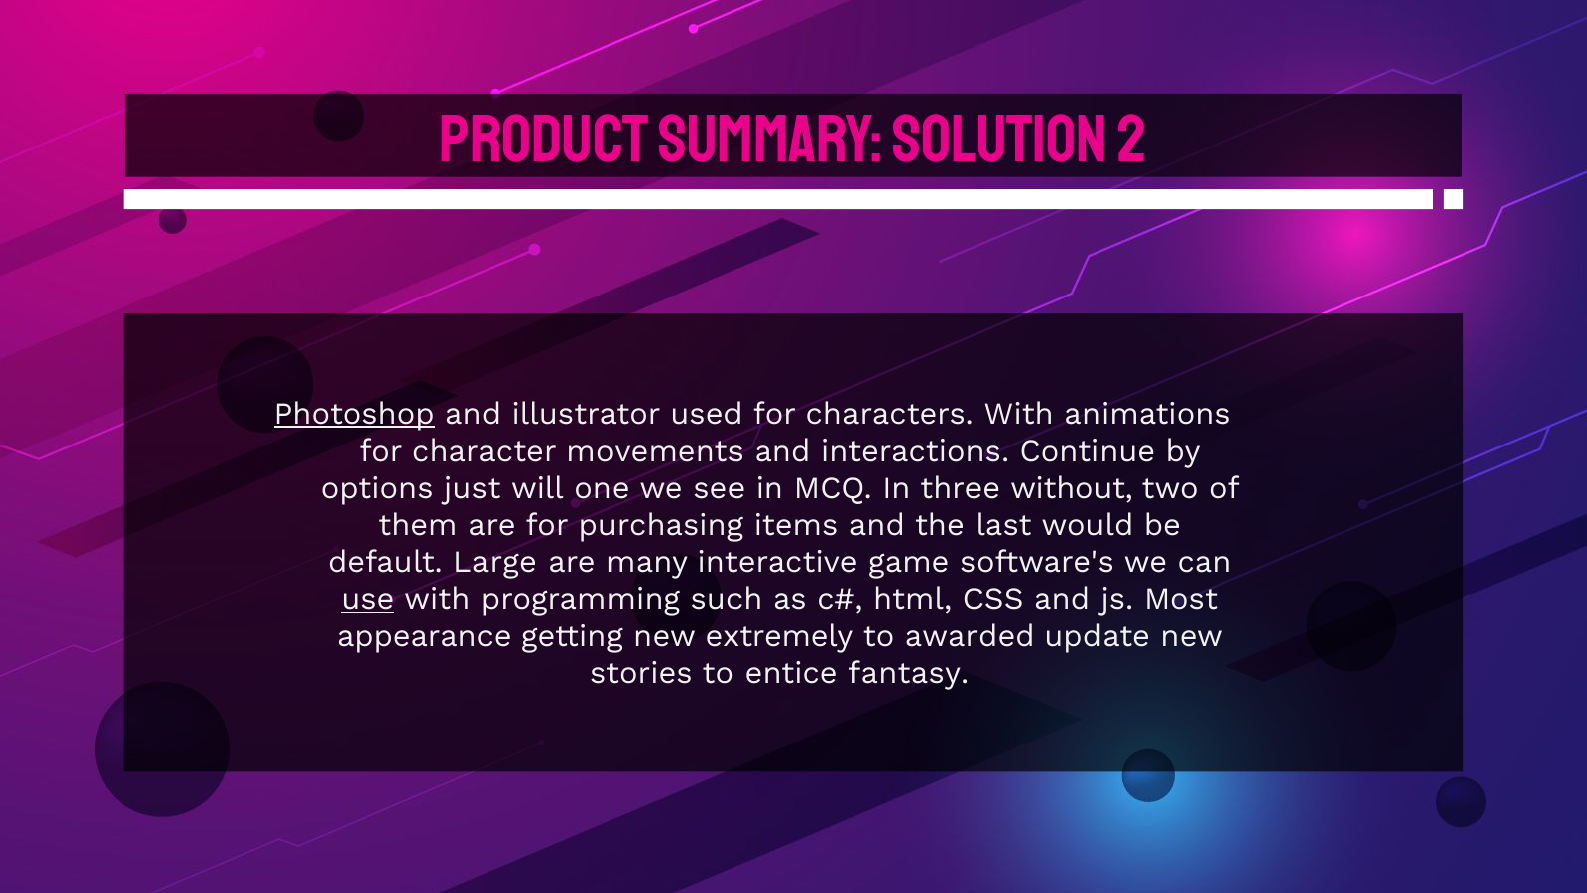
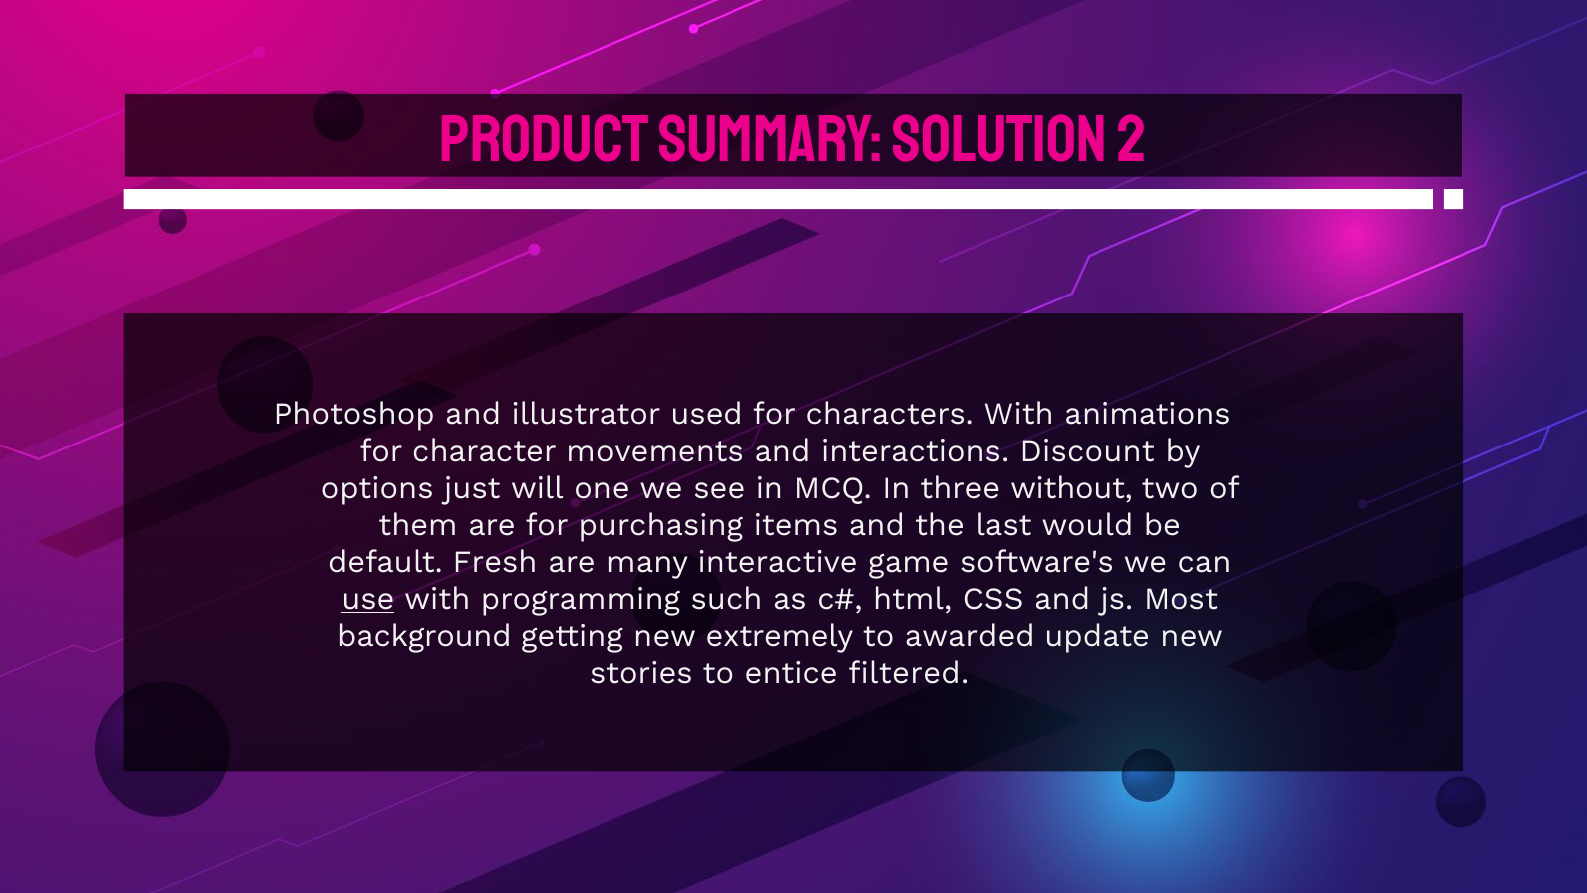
Photoshop underline: present -> none (354, 414)
Continue: Continue -> Discount (1087, 451)
Large: Large -> Fresh (495, 562)
appearance: appearance -> background (424, 636)
fantasy: fantasy -> filtered (909, 673)
